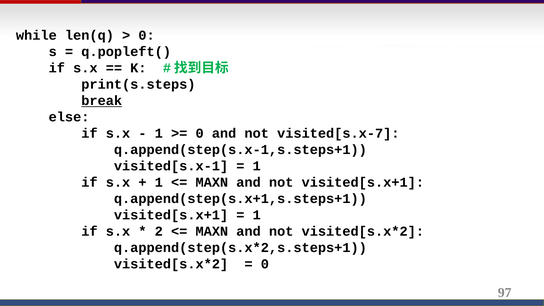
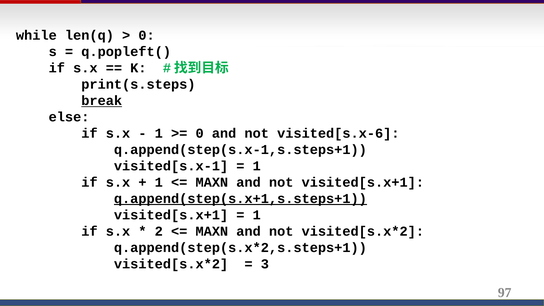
visited[s.x-7: visited[s.x-7 -> visited[s.x-6 (338, 133)
q.append(step(s.x+1,s.steps+1 underline: none -> present (240, 199)
0: 0 -> 3 (265, 264)
